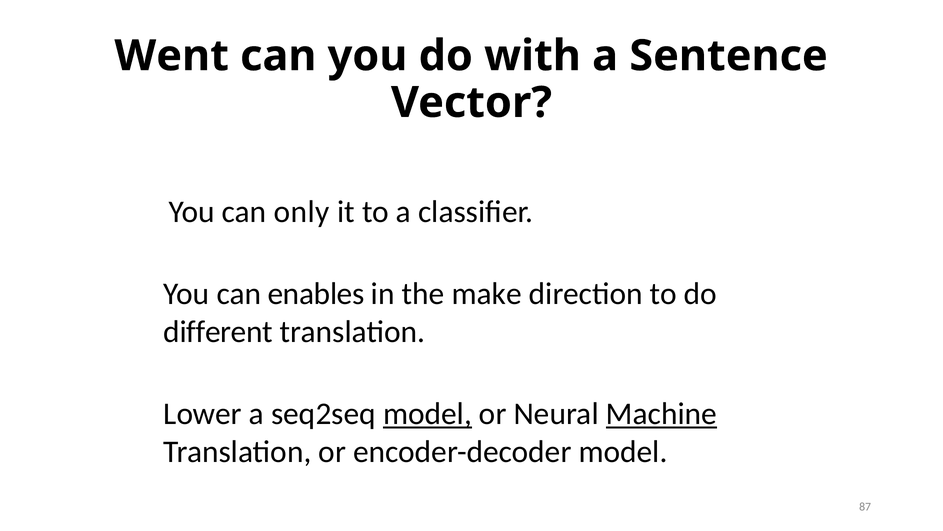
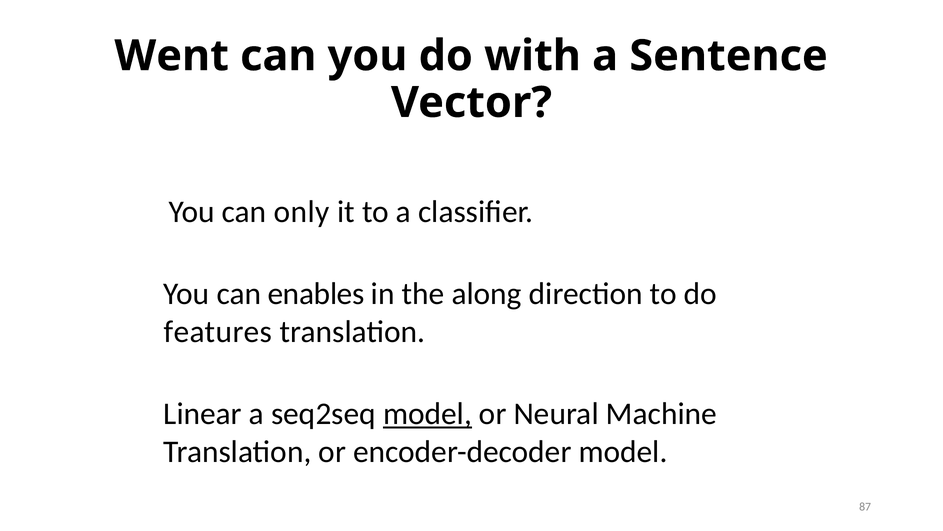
make: make -> along (487, 294)
different: different -> features (218, 331)
Lower: Lower -> Linear (203, 414)
Machine underline: present -> none (661, 414)
